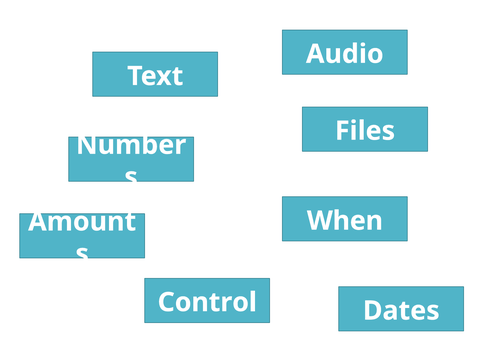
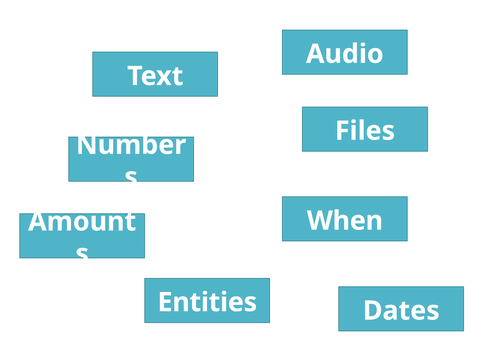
Control: Control -> Entities (207, 302)
